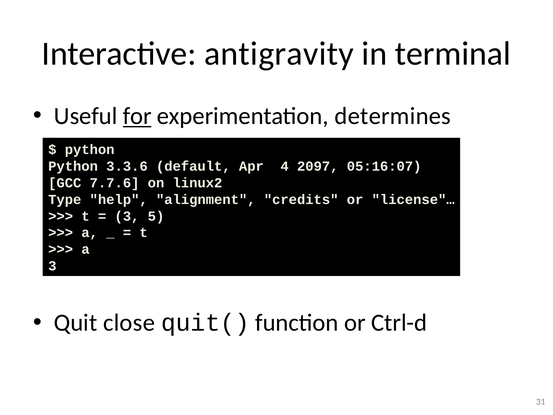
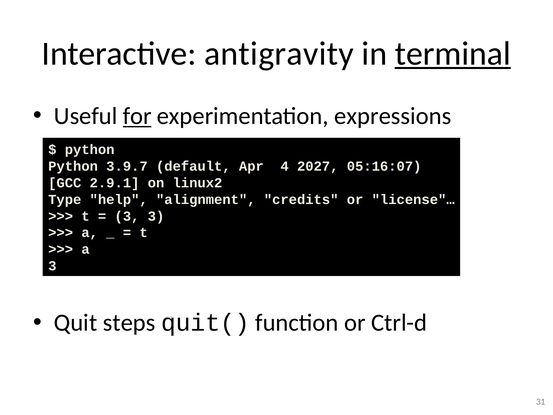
terminal underline: none -> present (453, 54)
determines: determines -> expressions (393, 116)
3.3.6: 3.3.6 -> 3.9.7 (127, 166)
2097: 2097 -> 2027 (318, 166)
7.7.6: 7.7.6 -> 2.9.1 (115, 183)
3 5: 5 -> 3 (156, 216)
close: close -> steps (129, 323)
